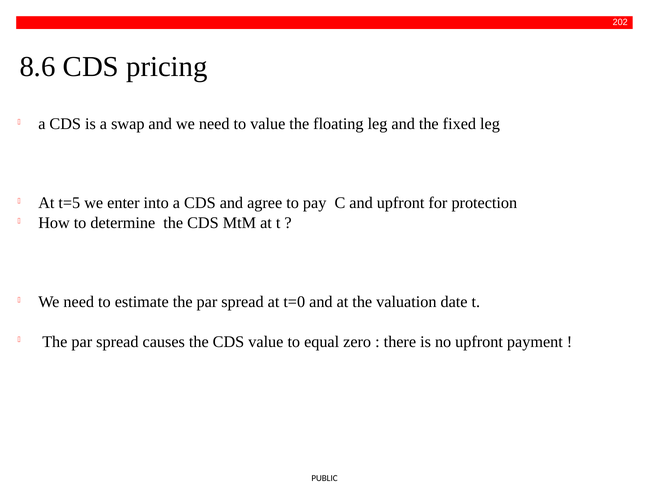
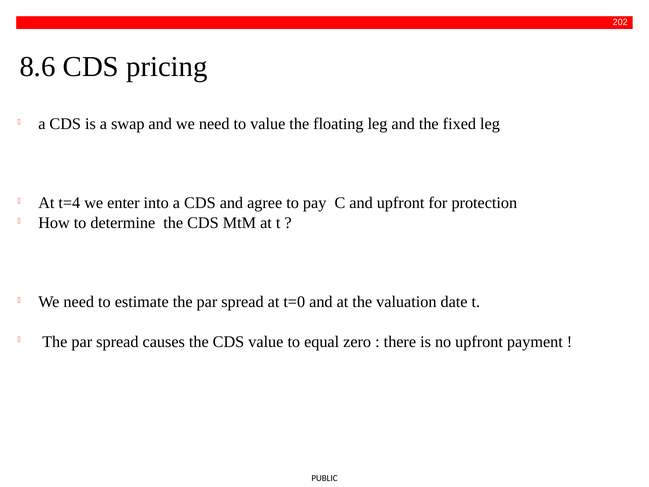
t=5: t=5 -> t=4 (69, 203)
